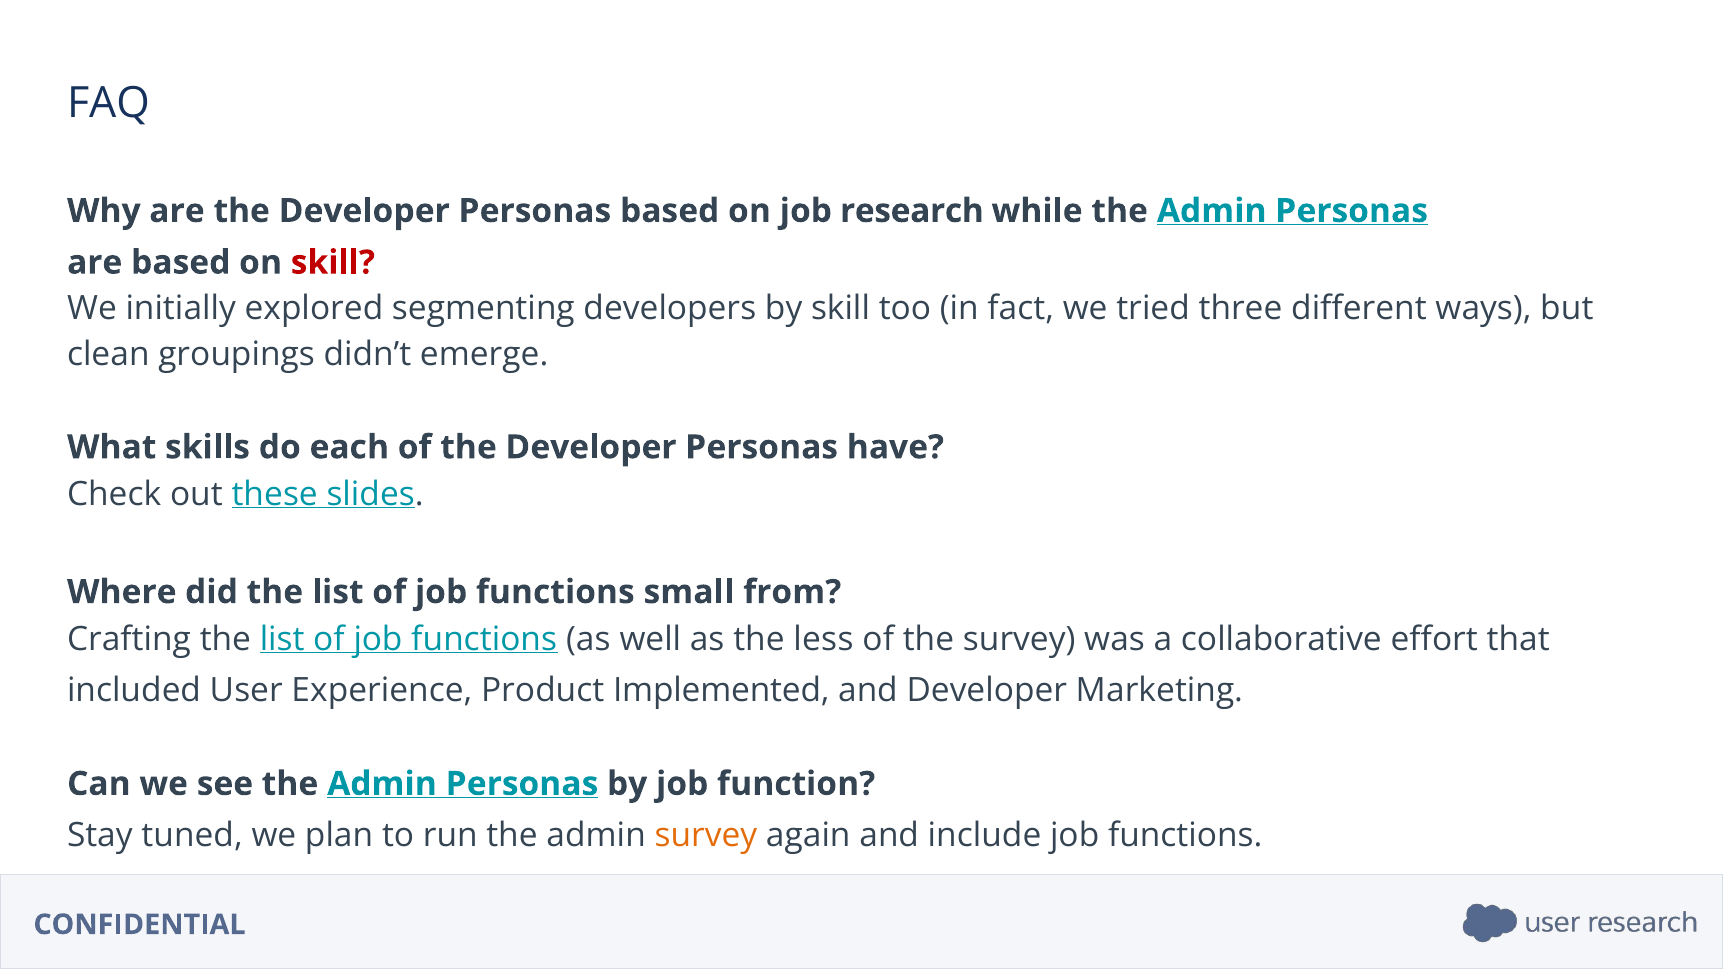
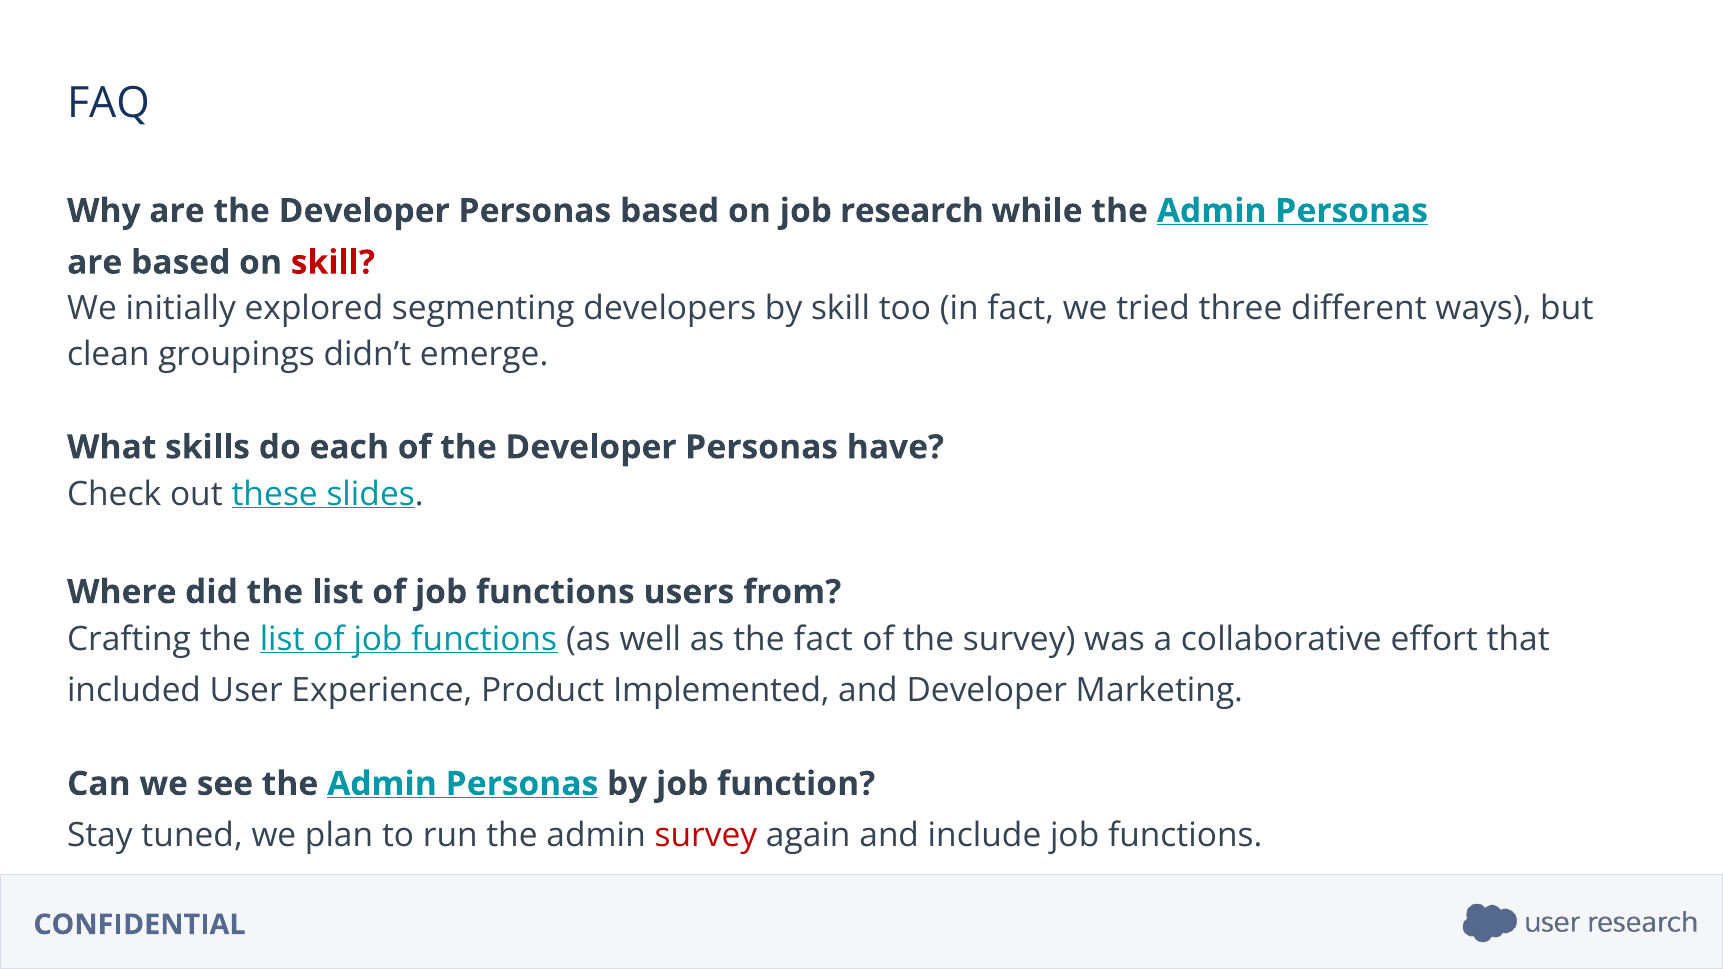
small: small -> users (689, 592)
the less: less -> fact (823, 639)
survey colour: orange -> red (706, 836)
